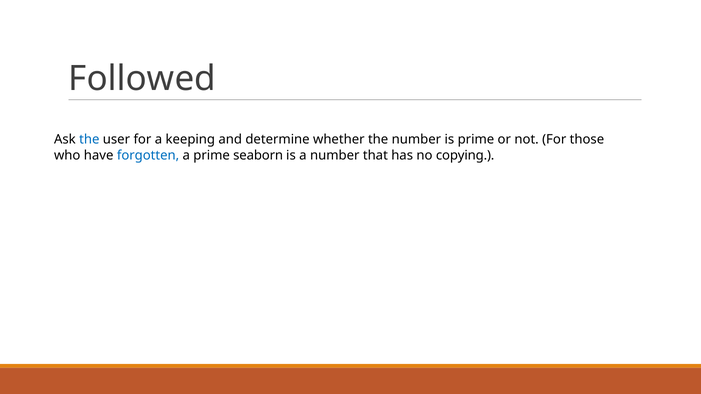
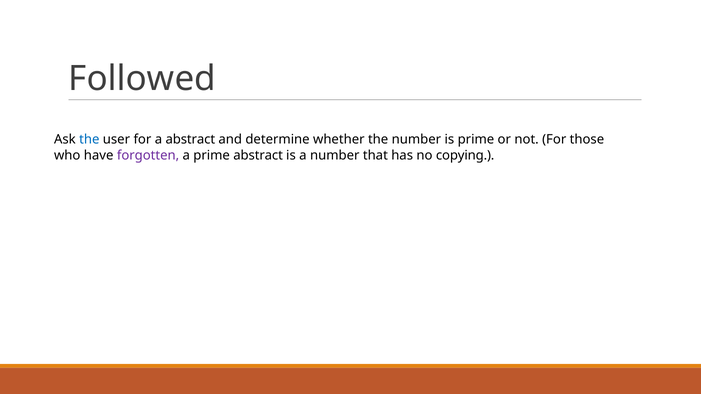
a keeping: keeping -> abstract (190, 140)
forgotten colour: blue -> purple (148, 155)
prime seaborn: seaborn -> abstract (258, 155)
